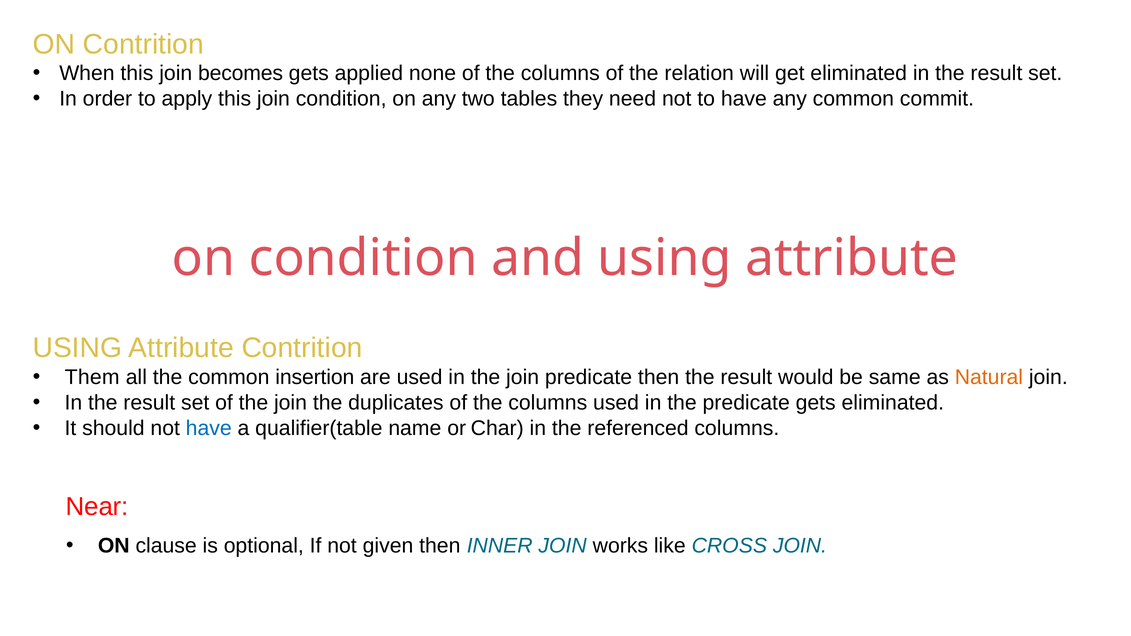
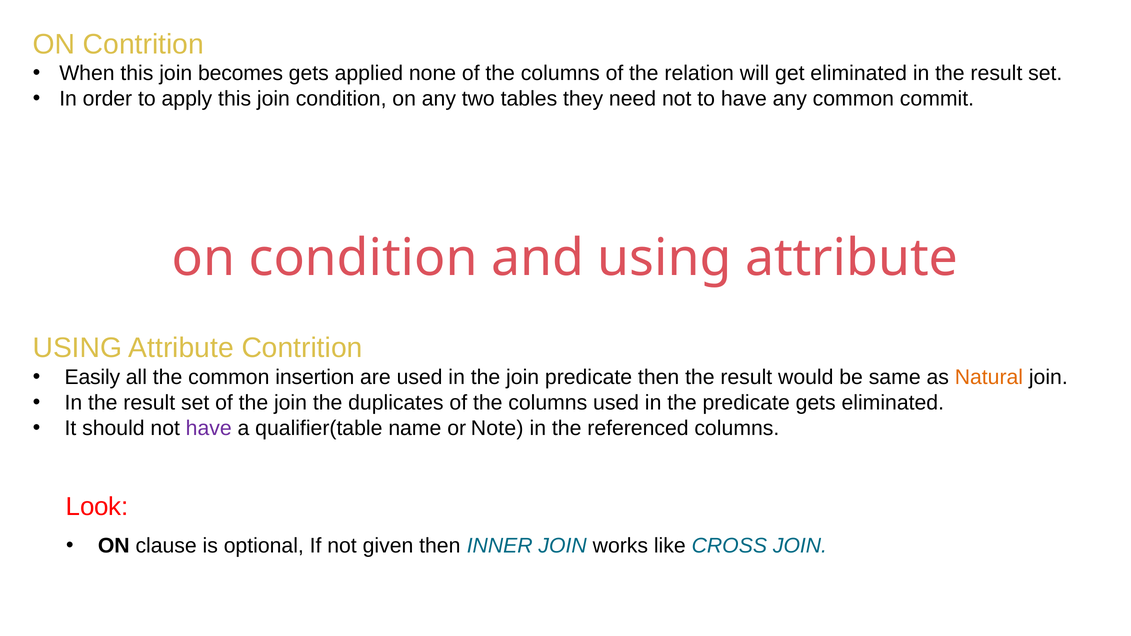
Them: Them -> Easily (92, 377)
have colour: blue -> purple (209, 428)
Char: Char -> Note (497, 428)
Near: Near -> Look (97, 507)
